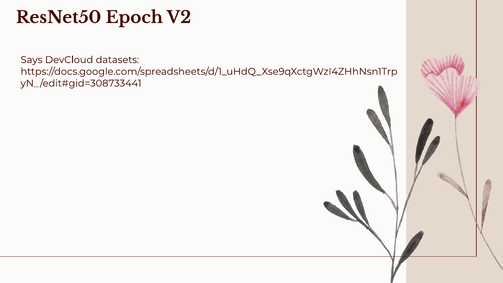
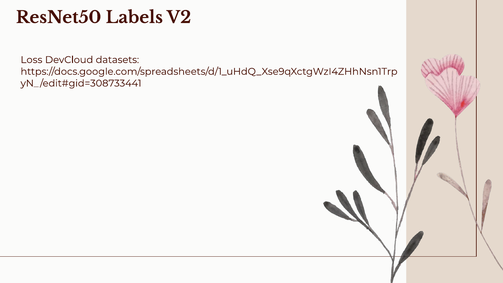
Epoch: Epoch -> Labels (134, 17)
Says: Says -> Loss (31, 60)
